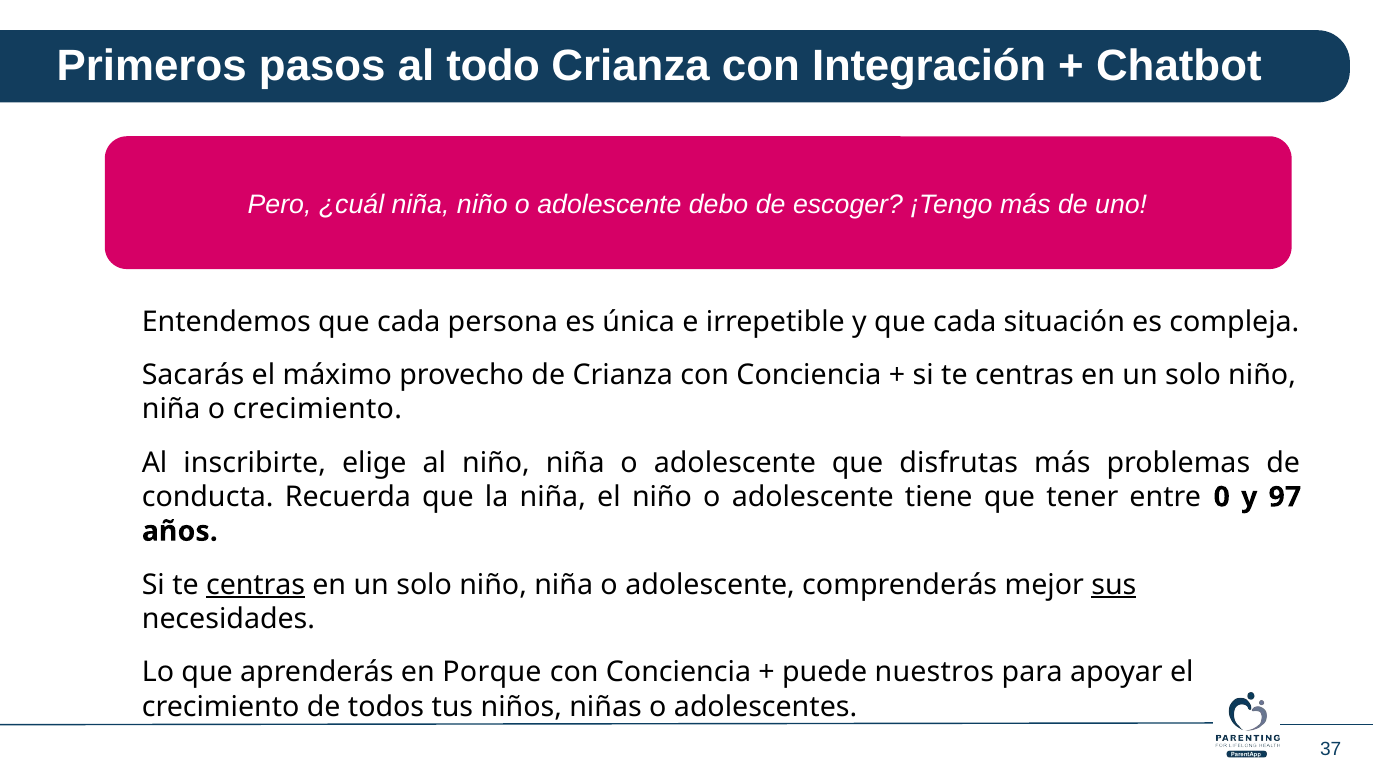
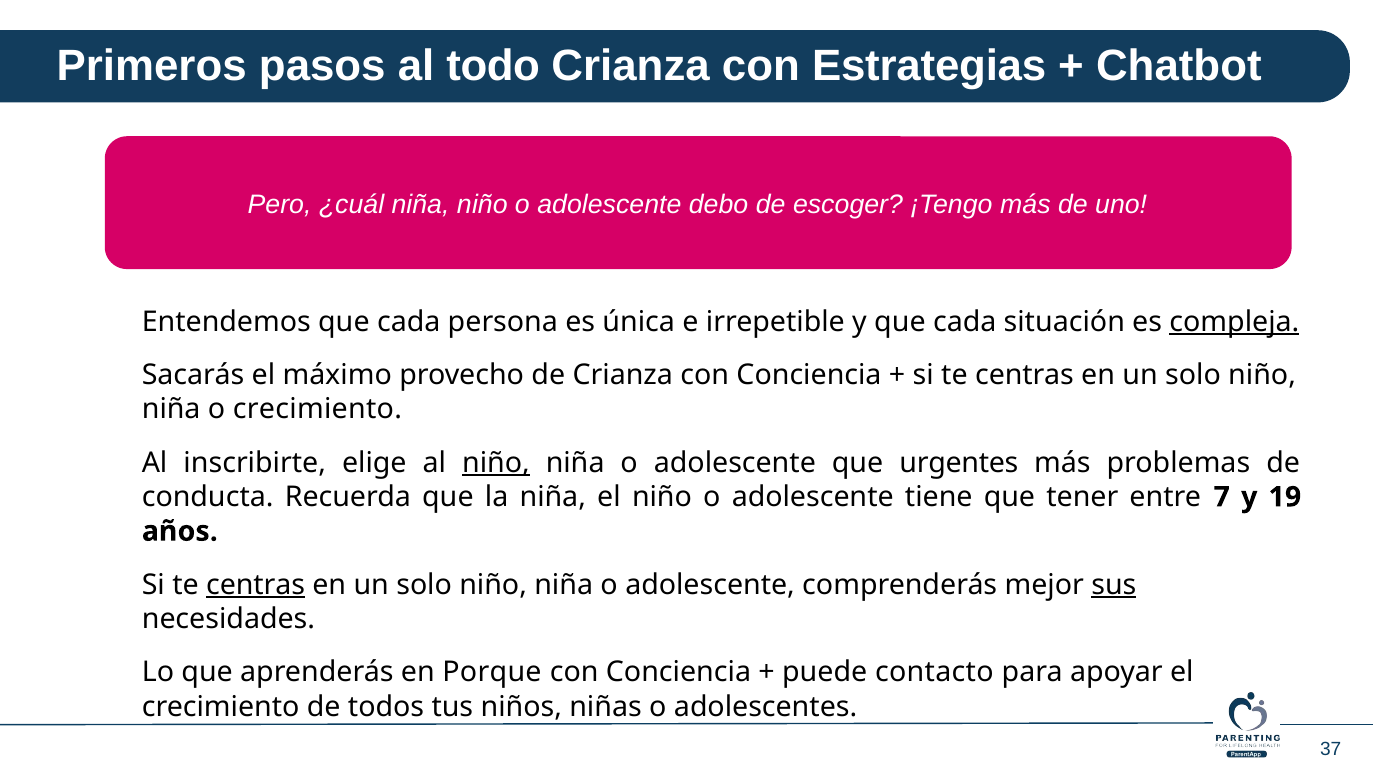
Integración: Integración -> Estrategias (929, 66)
compleja underline: none -> present (1234, 322)
niño underline: none -> present (496, 463)
disfrutas: disfrutas -> urgentes (959, 463)
0: 0 -> 7 (1222, 497)
97: 97 -> 19 (1285, 497)
nuestros: nuestros -> contacto (934, 673)
